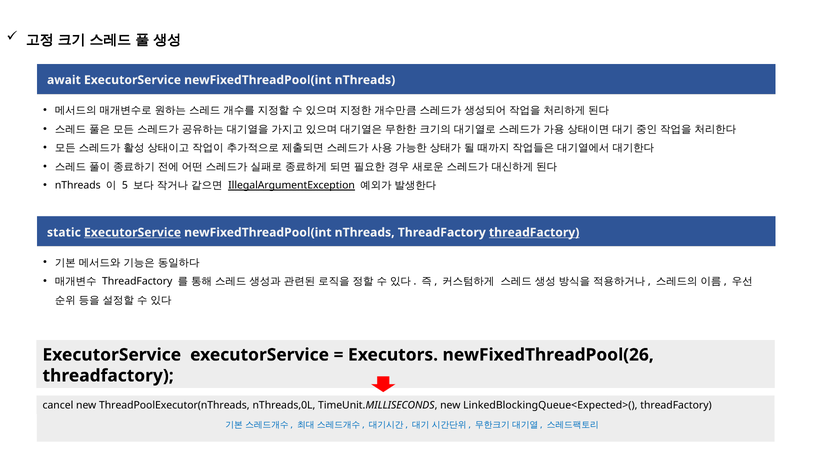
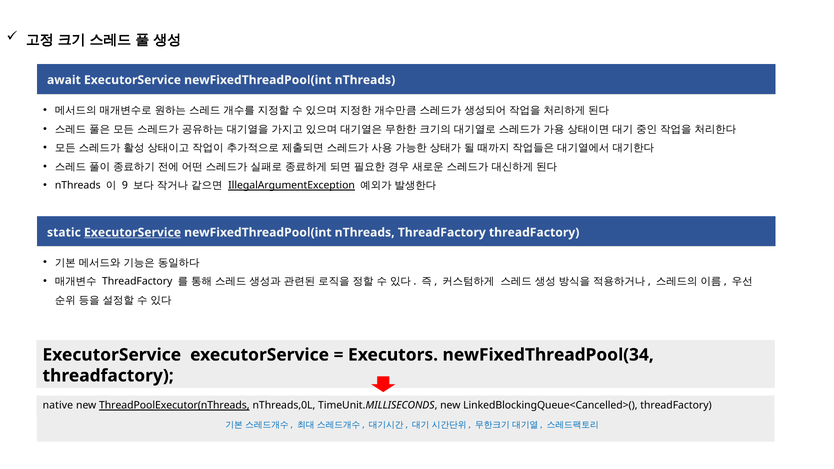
5: 5 -> 9 (125, 186)
threadFactory underline: present -> none (534, 233)
newFixedThreadPool(26: newFixedThreadPool(26 -> newFixedThreadPool(34 (548, 355)
cancel: cancel -> native (58, 406)
ThreadPoolExecutor(nThreads underline: none -> present (174, 406)
LinkedBlockingQueue<Expected>(: LinkedBlockingQueue<Expected>( -> LinkedBlockingQueue<Cancelled>( (550, 406)
